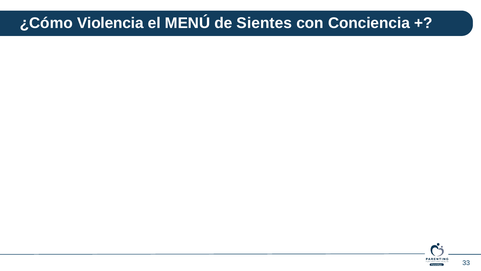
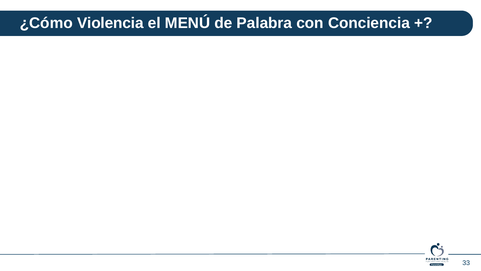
Sientes: Sientes -> Palabra (264, 23)
